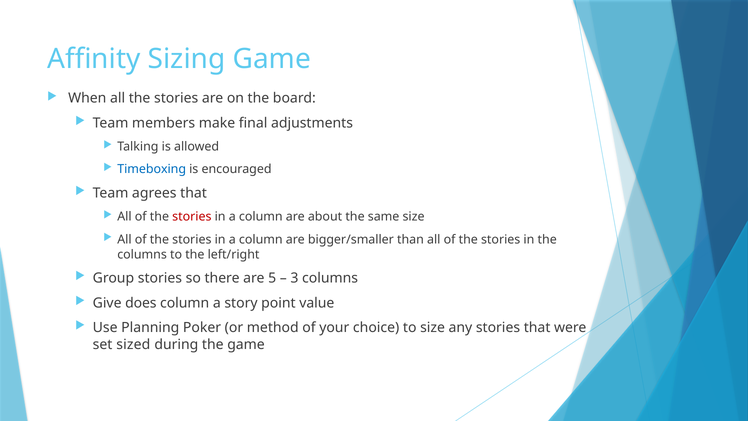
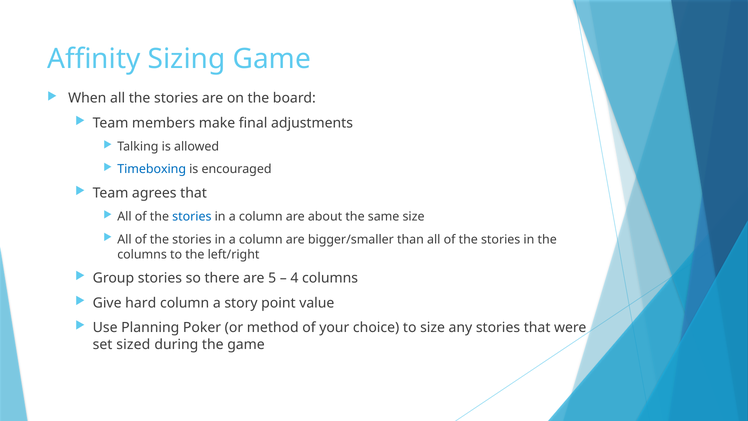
stories colour: red -> blue (192, 217)
3: 3 -> 4 (294, 278)
does: does -> hard (141, 303)
